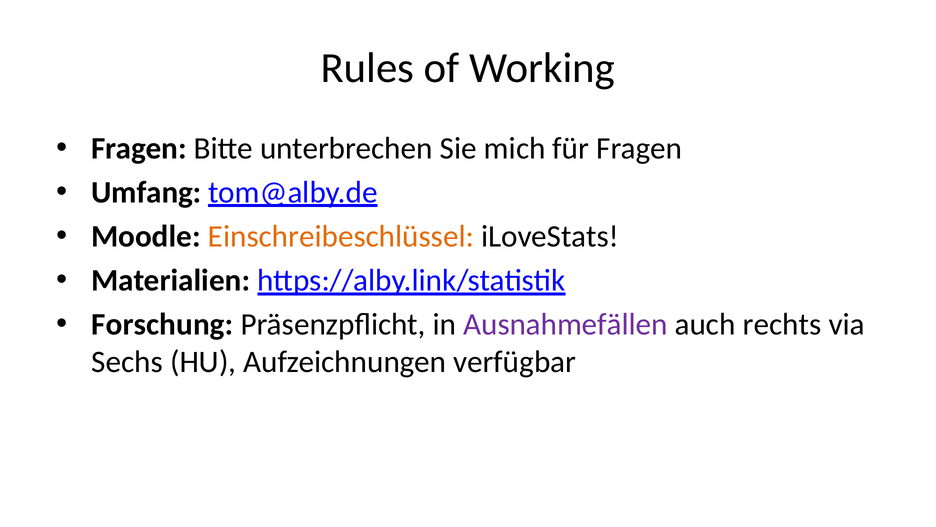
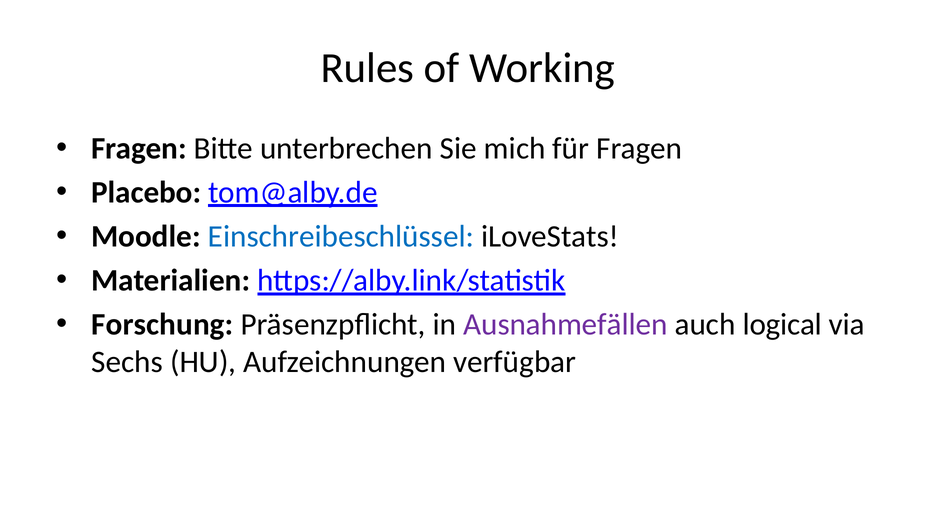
Umfang: Umfang -> Placebo (146, 192)
Einschreibeschlüssel colour: orange -> blue (341, 236)
rechts: rechts -> logical (782, 324)
